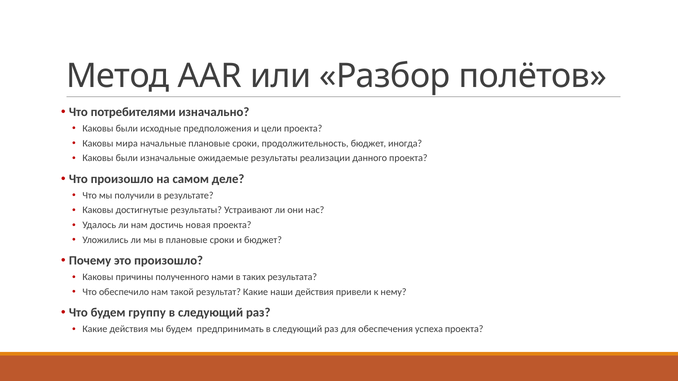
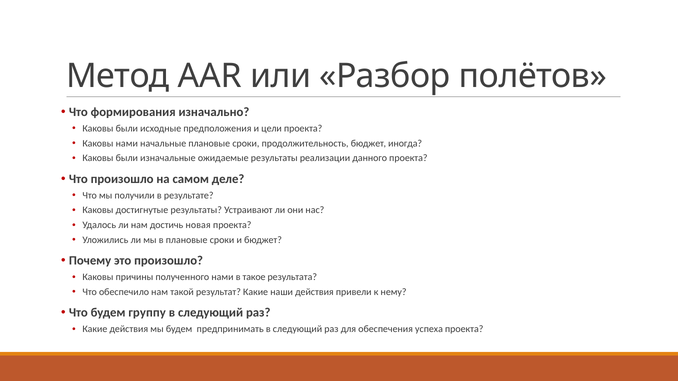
потребителями: потребителями -> формирования (133, 112)
Каковы мира: мира -> нами (127, 143)
таких: таких -> такое (254, 277)
